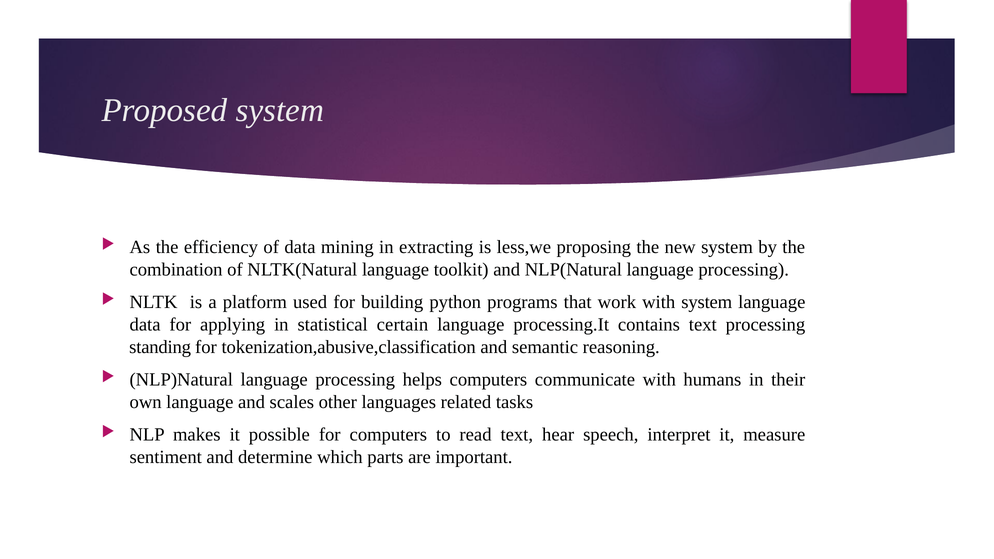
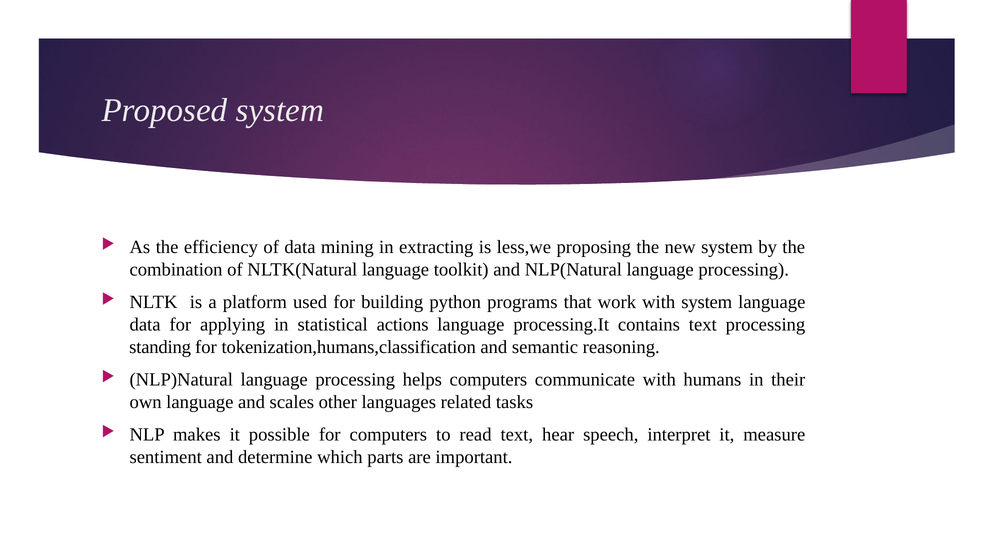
certain: certain -> actions (403, 325)
tokenization,abusive,classification: tokenization,abusive,classification -> tokenization,humans,classification (349, 347)
